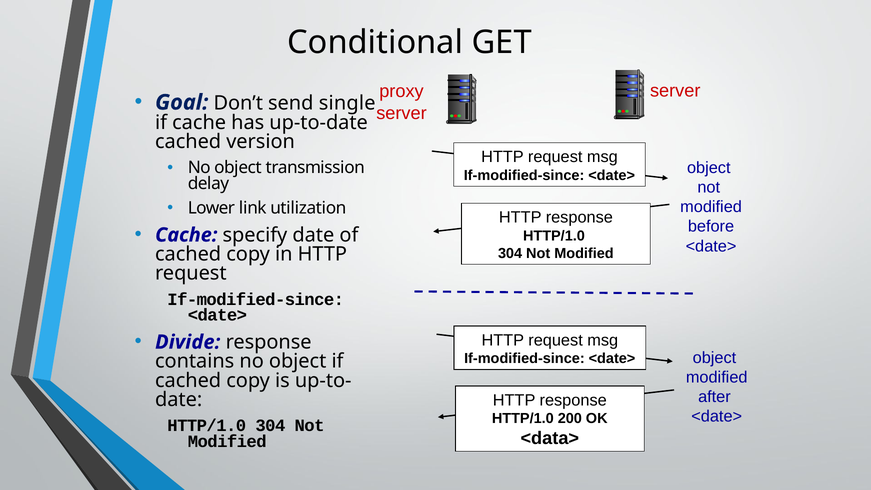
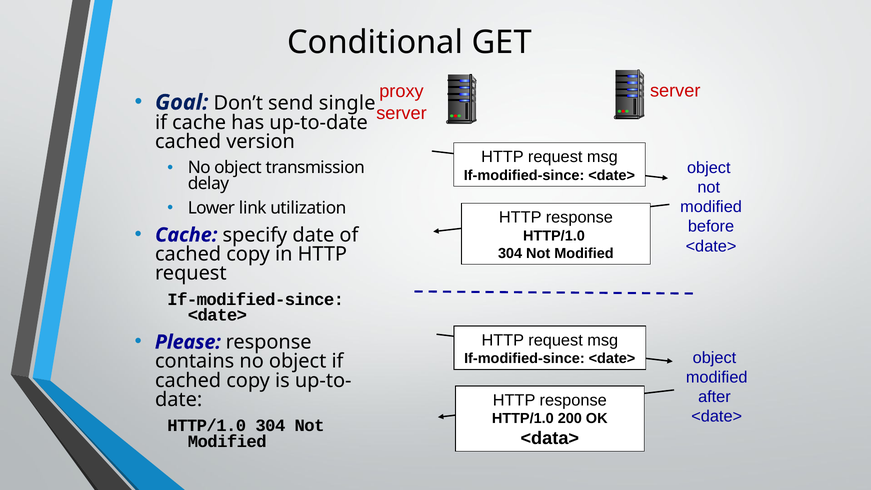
Divide: Divide -> Please (188, 342)
